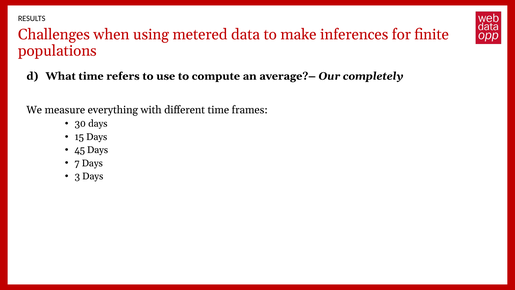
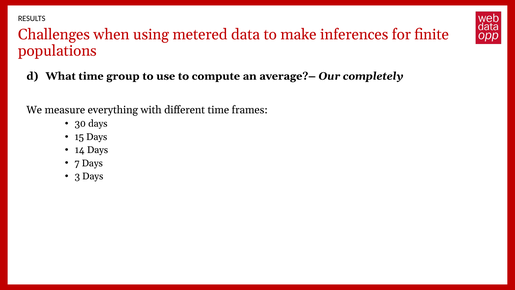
refers: refers -> group (123, 76)
45: 45 -> 14 (80, 150)
